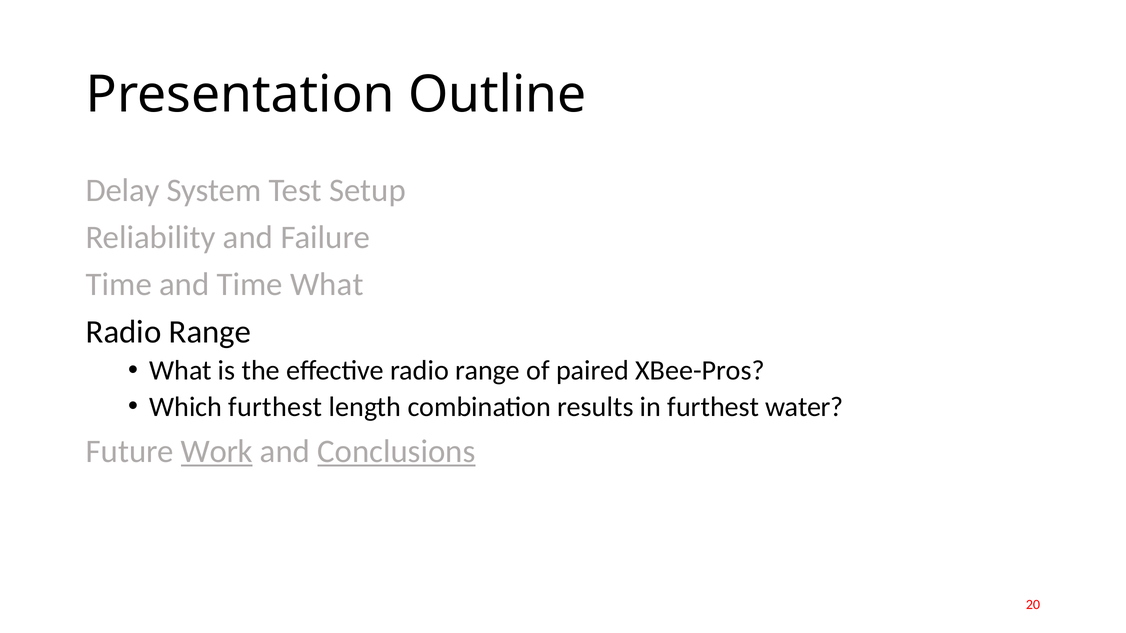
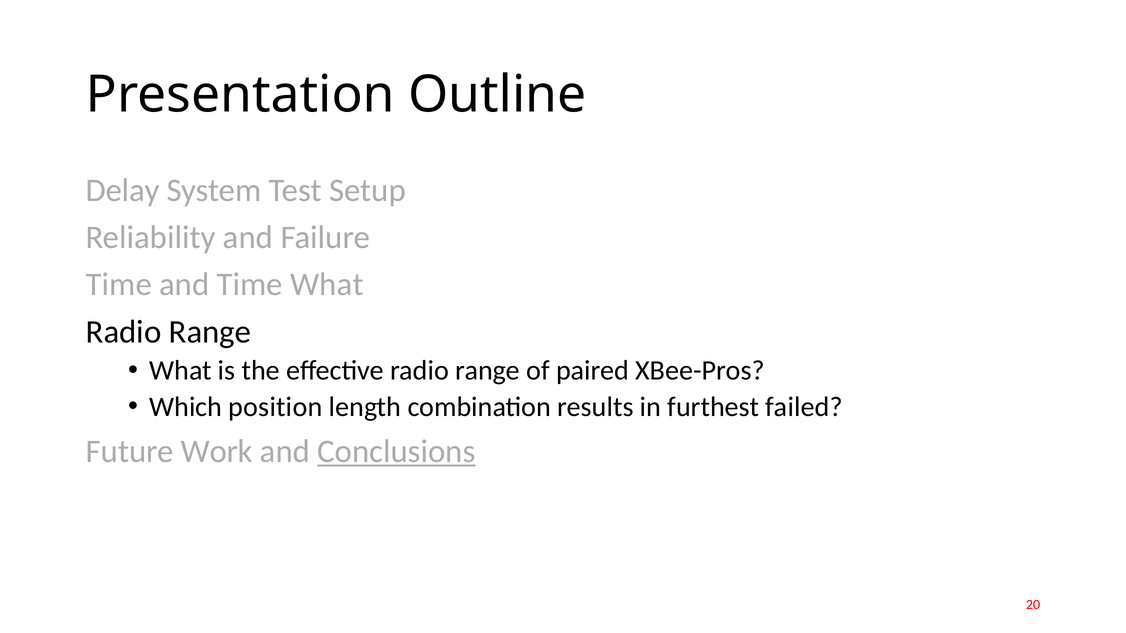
Which furthest: furthest -> position (275, 407)
water: water -> failed (804, 407)
Work underline: present -> none (217, 452)
